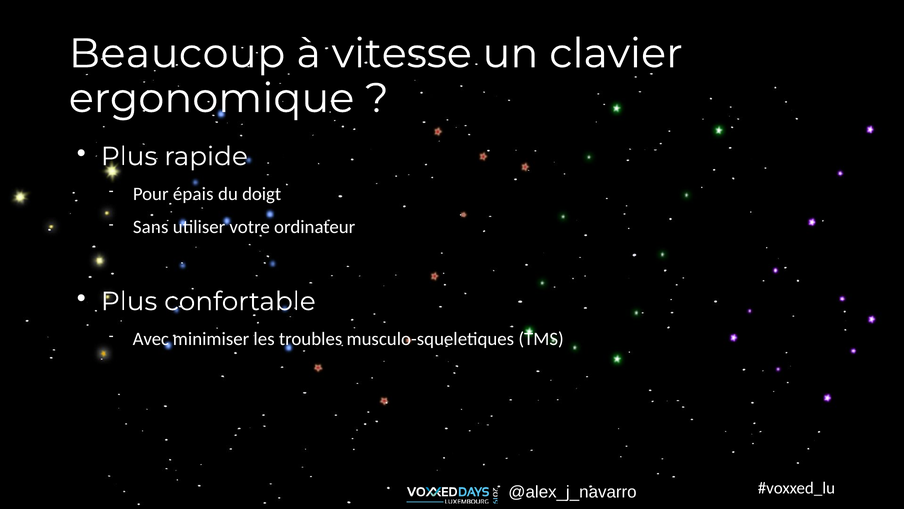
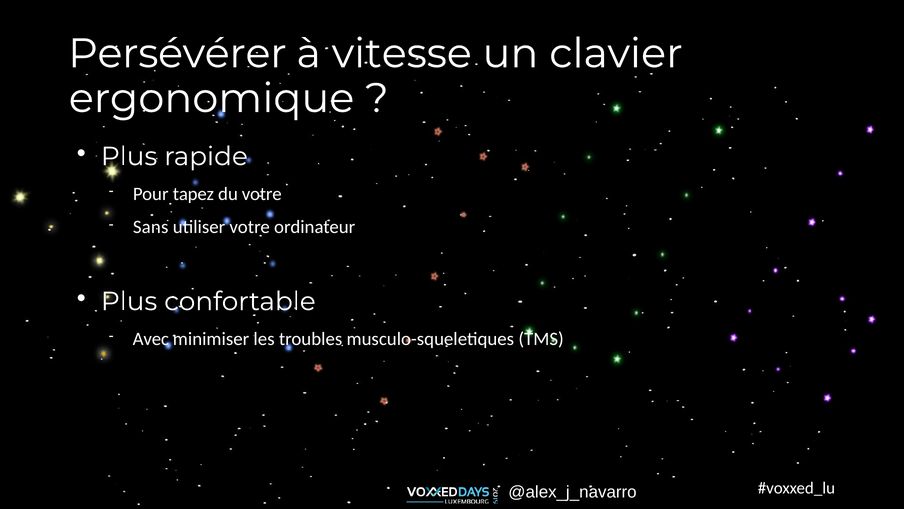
Beaucoup: Beaucoup -> Persévérer (177, 54)
épais: épais -> tapez (193, 194)
du doigt: doigt -> votre (262, 194)
